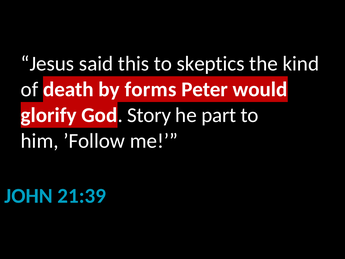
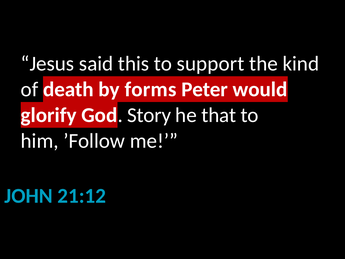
skeptics: skeptics -> support (210, 64)
part: part -> that (219, 115)
21:39: 21:39 -> 21:12 (82, 196)
